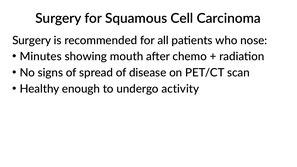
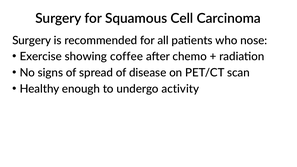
Minutes: Minutes -> Exercise (41, 57)
mouth: mouth -> coffee (127, 57)
